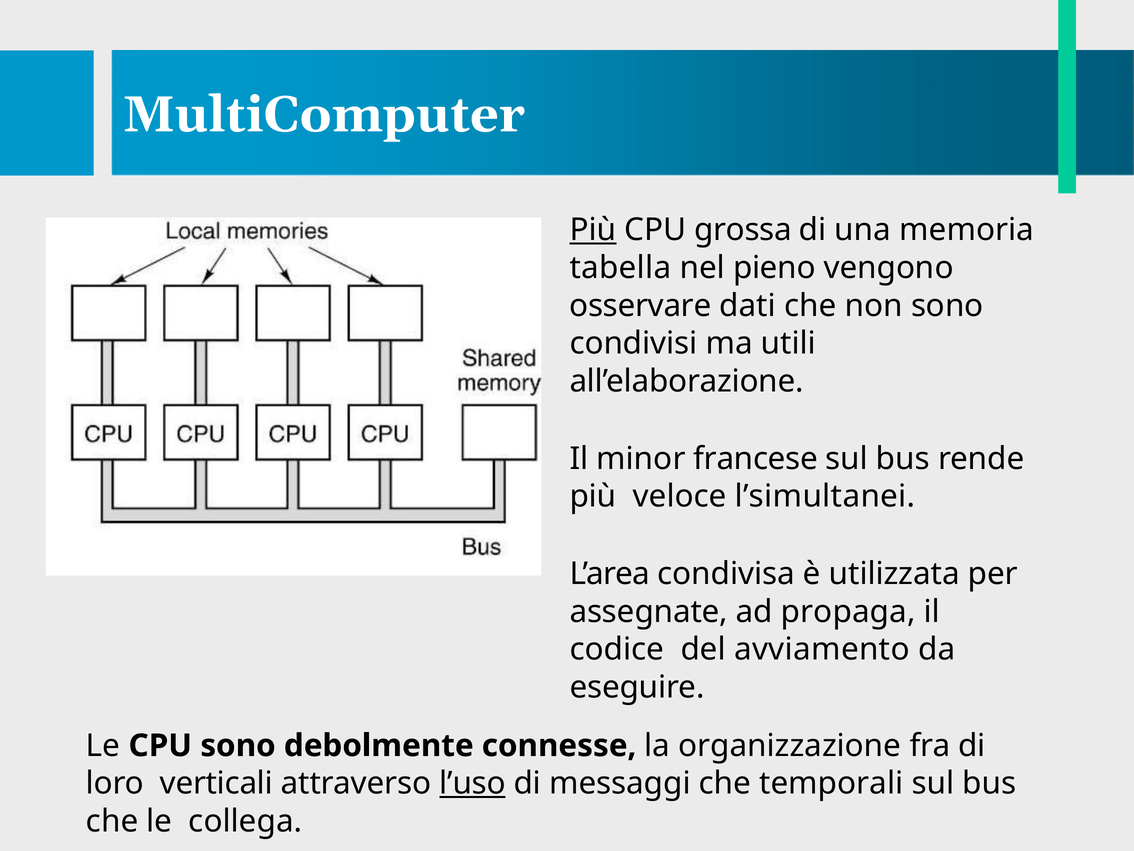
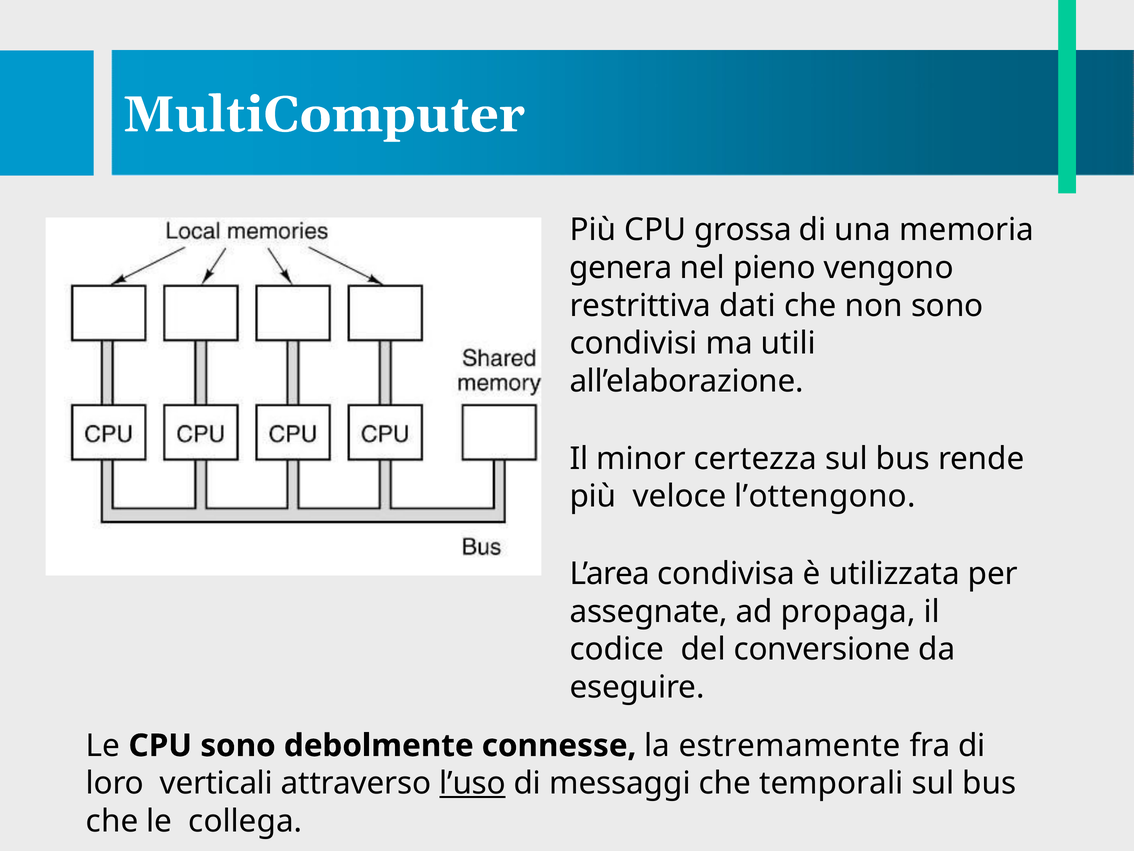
Più underline: present -> none (593, 230)
tabella: tabella -> genera (621, 268)
osservare: osservare -> restrittiva (640, 306)
francese: francese -> certezza (755, 458)
l’simultanei: l’simultanei -> l’ottengono (825, 496)
avviamento: avviamento -> conversione (822, 649)
organizzazione: organizzazione -> estremamente (790, 745)
